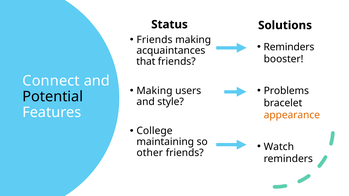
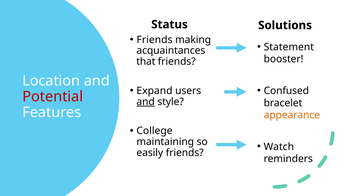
Reminders: Reminders -> Statement (289, 47)
Connect: Connect -> Location (51, 81)
Problems: Problems -> Confused (286, 91)
Making: Making -> Expand (154, 91)
Potential colour: black -> red (53, 97)
and underline: none -> present (146, 102)
other: other -> easily (150, 153)
